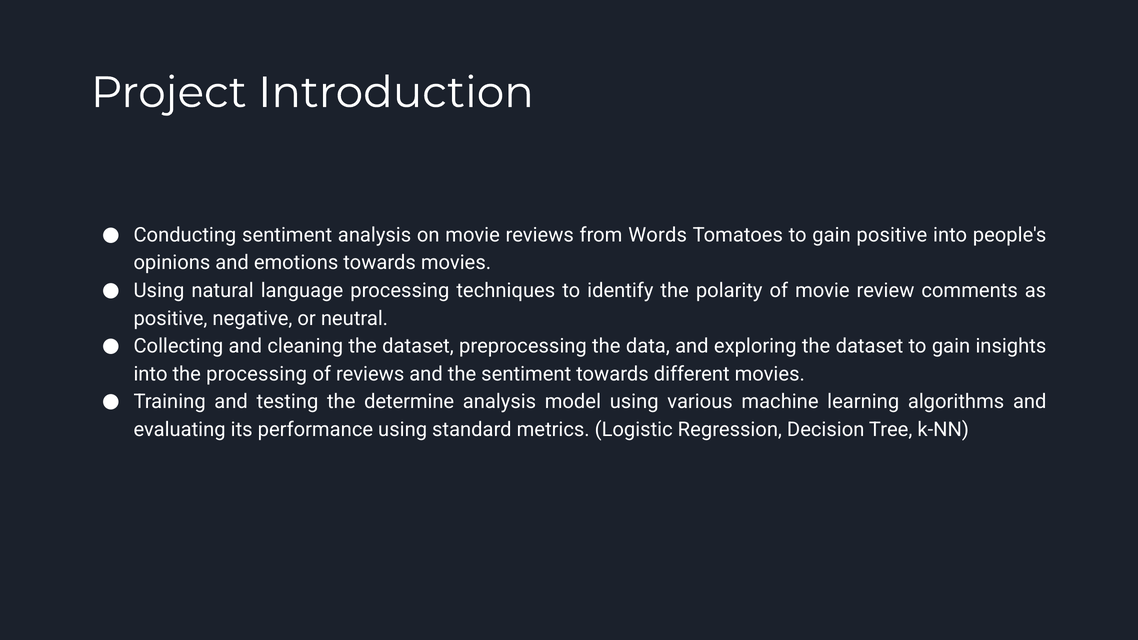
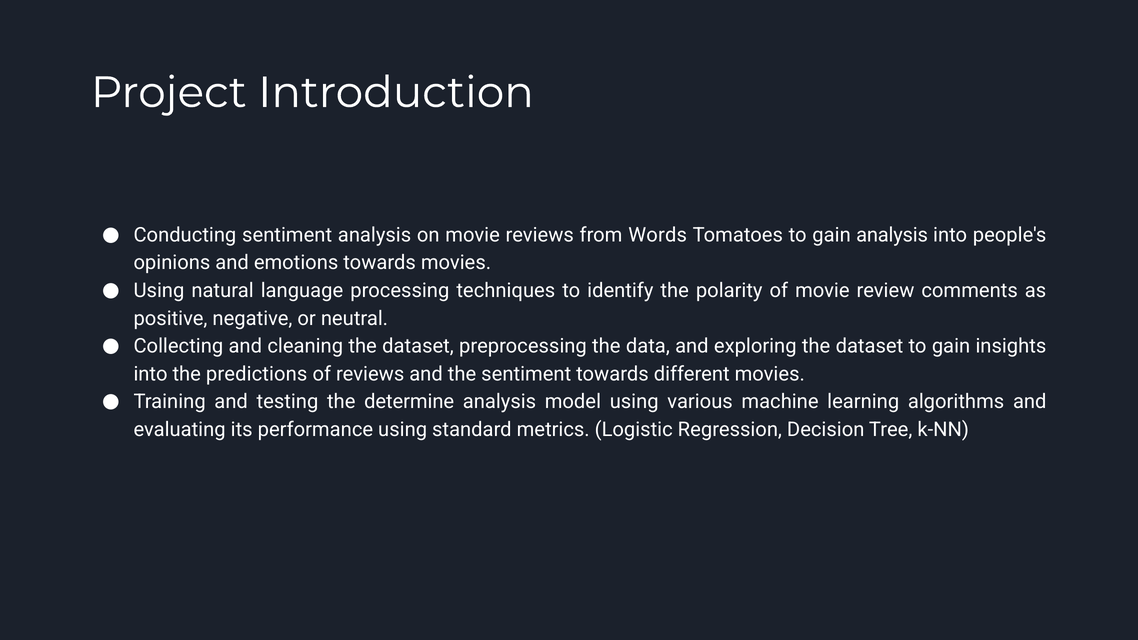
gain positive: positive -> analysis (892, 235)
the processing: processing -> predictions (257, 374)
